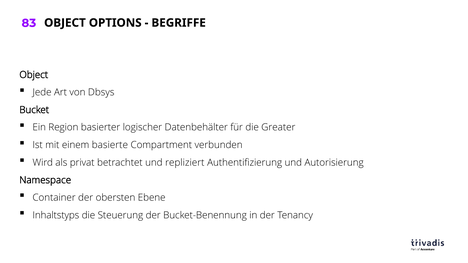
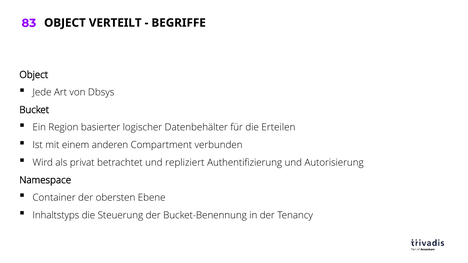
OPTIONS: OPTIONS -> VERTEILT (115, 23)
Greater: Greater -> Erteilen (278, 128)
basierte: basierte -> anderen (110, 145)
